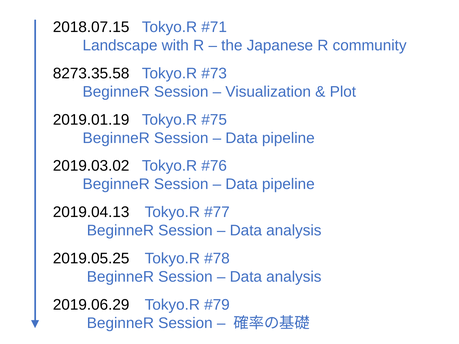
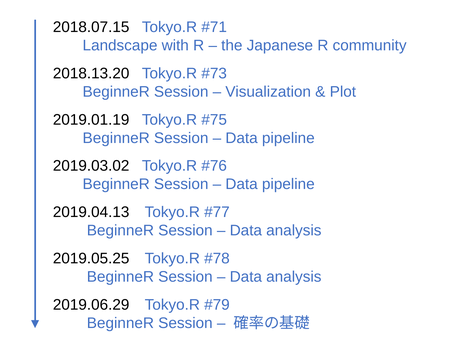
8273.35.58: 8273.35.58 -> 2018.13.20 (91, 73)
